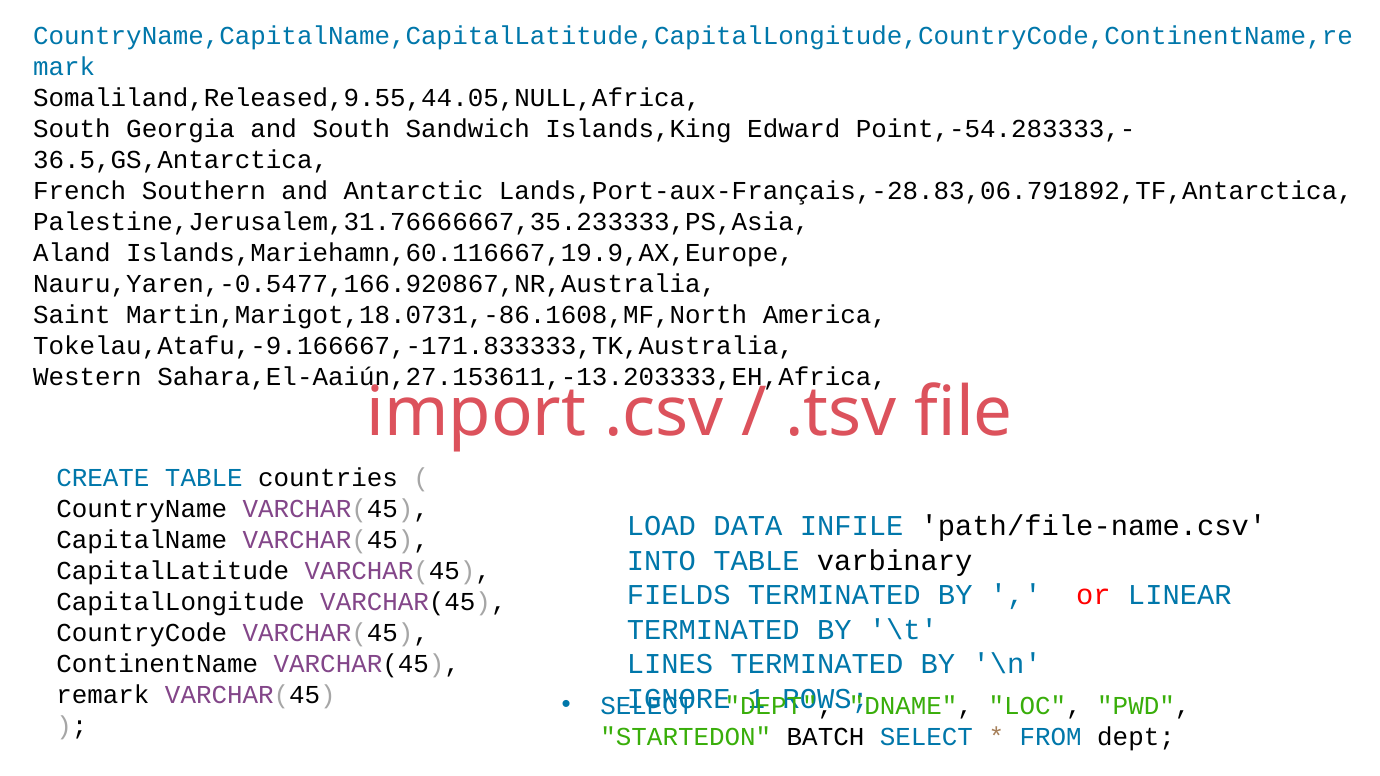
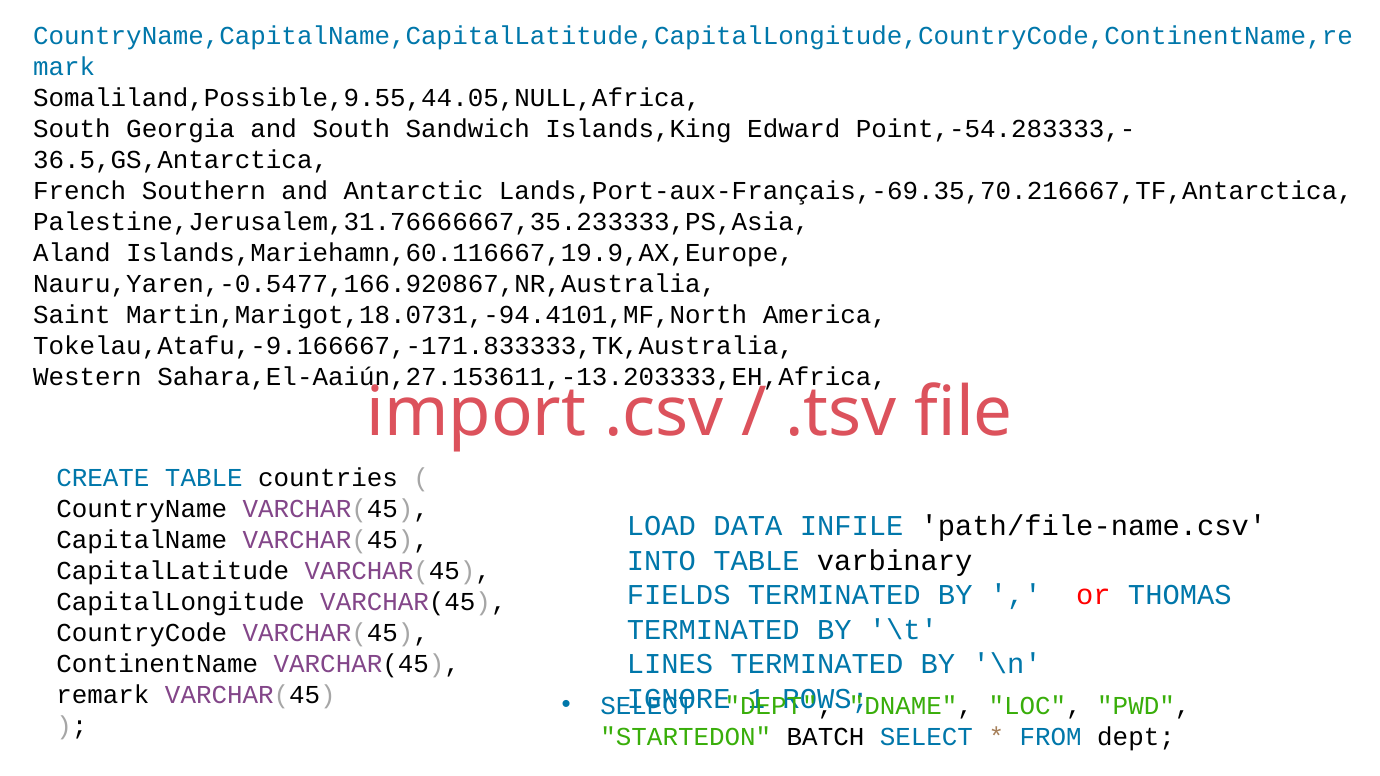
Somaliland,Released,9.55,44.05,NULL,Africa: Somaliland,Released,9.55,44.05,NULL,Africa -> Somaliland,Possible,9.55,44.05,NULL,Africa (367, 98)
Lands,Port-aux-Français,-28.83,06.791892,TF,Antarctica: Lands,Port-aux-Français,-28.83,06.791892,TF,Antarctica -> Lands,Port-aux-Français,-69.35,70.216667,TF,Antarctica (926, 191)
Martin,Marigot,18.0731,-86.1608,MF,North: Martin,Marigot,18.0731,-86.1608,MF,North -> Martin,Marigot,18.0731,-94.4101,MF,North (437, 315)
LINEAR: LINEAR -> THOMAS (1180, 596)
